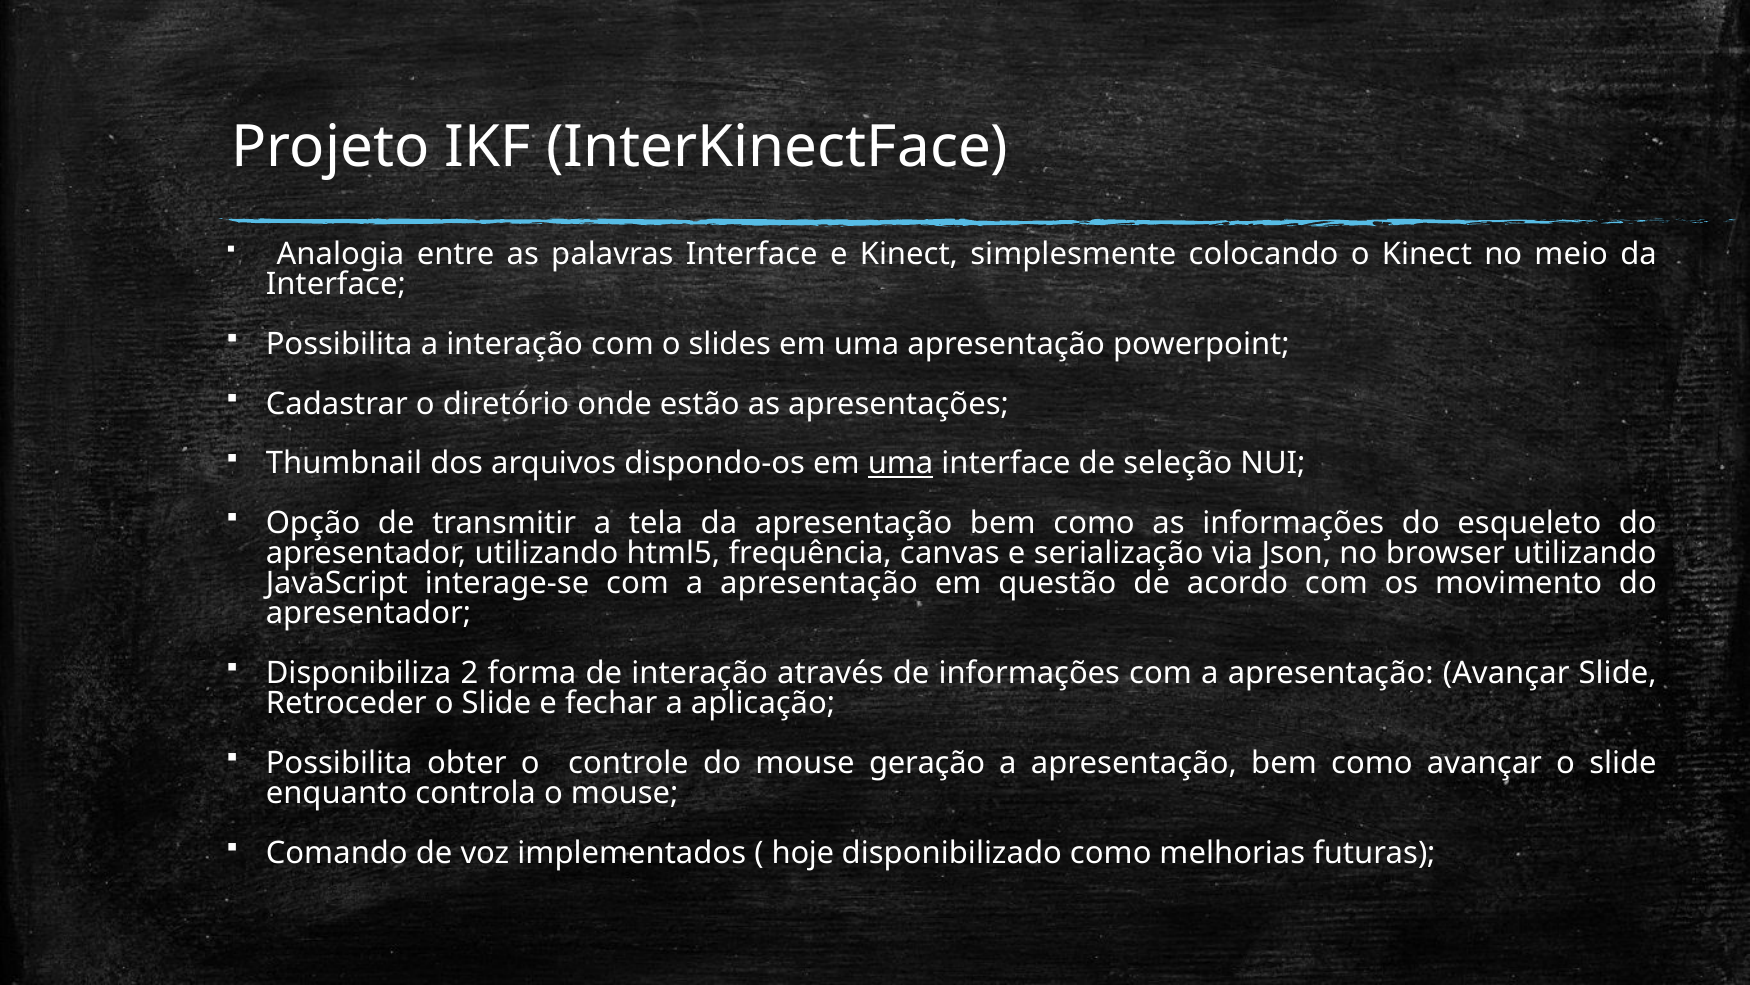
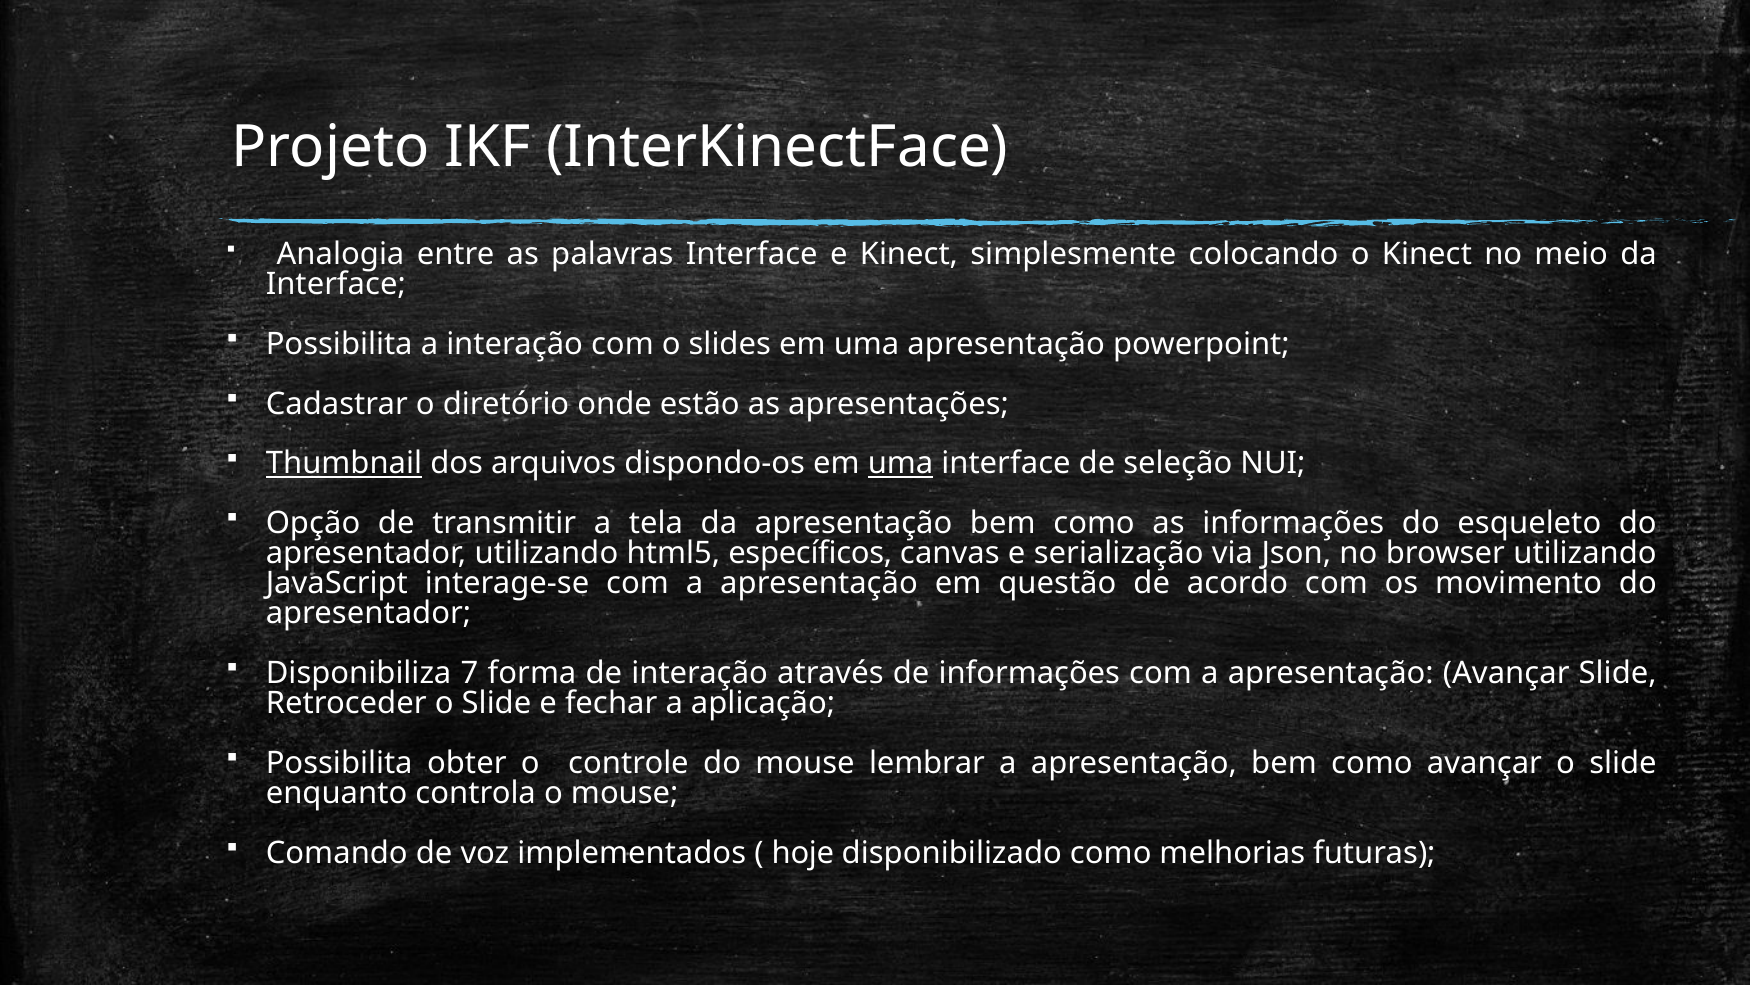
Thumbnail underline: none -> present (344, 463)
frequência: frequência -> específicos (810, 553)
2: 2 -> 7 (470, 673)
geração: geração -> lembrar (927, 763)
